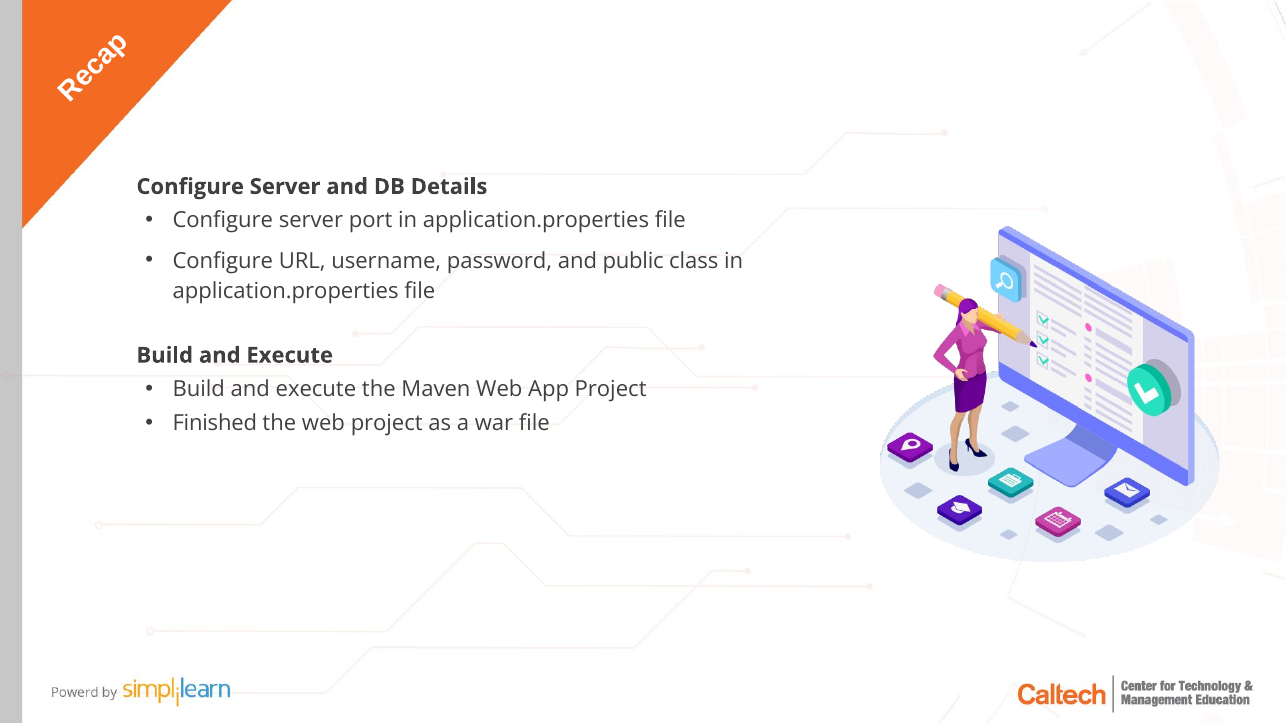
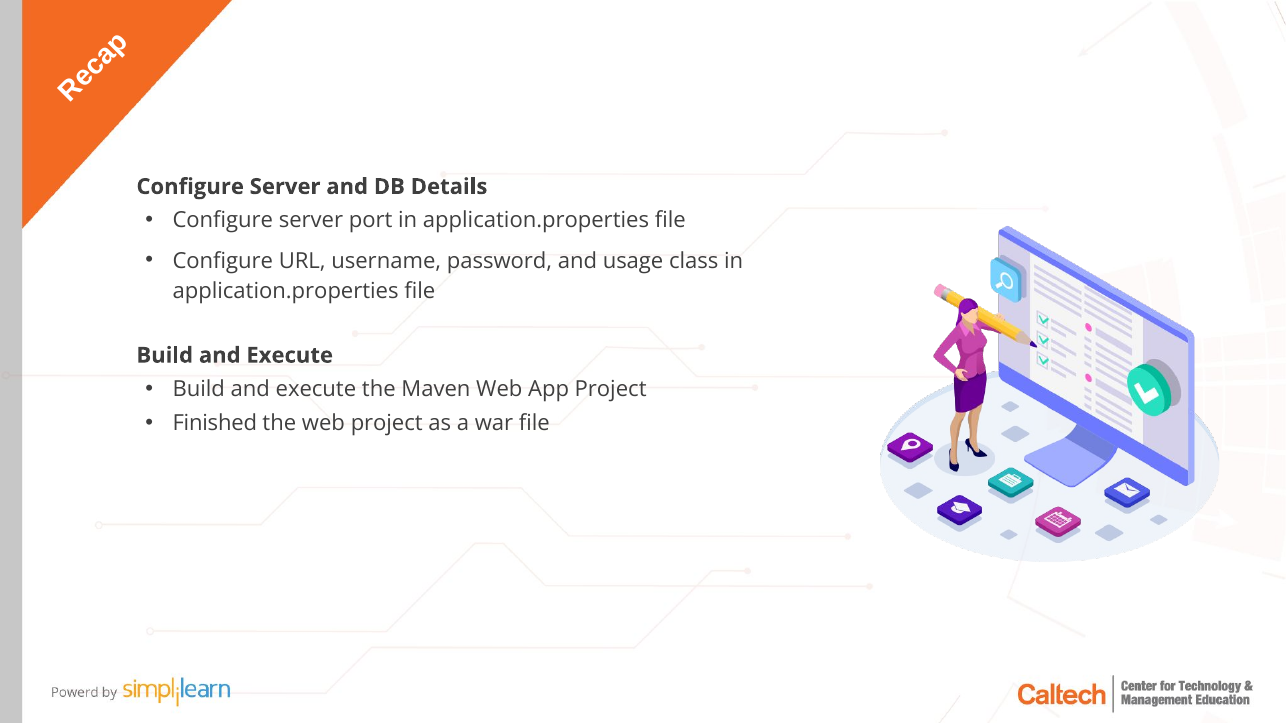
public: public -> usage (633, 261)
